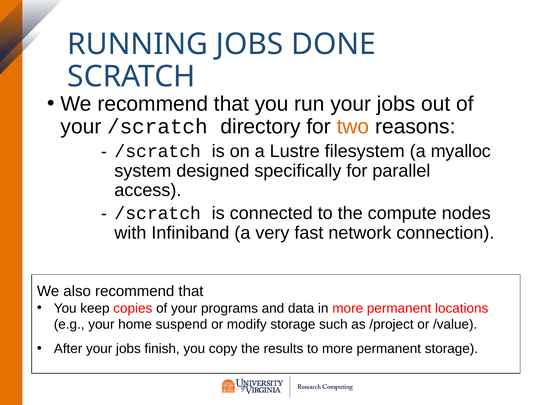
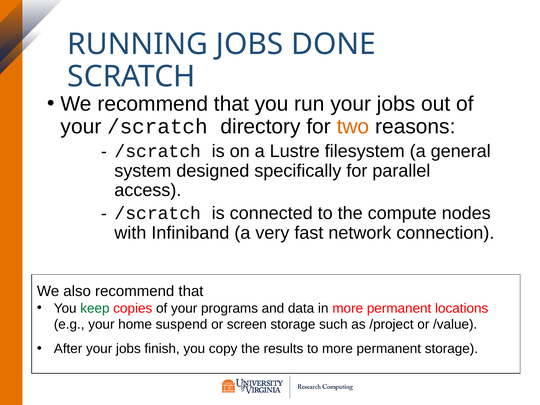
myalloc: myalloc -> general (461, 151)
keep colour: black -> green (95, 308)
modify: modify -> screen (247, 324)
